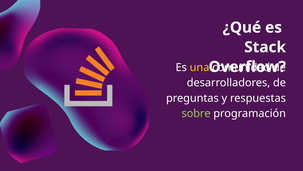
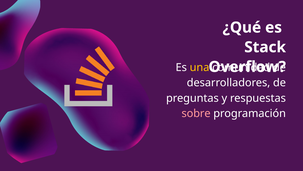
sobre colour: light green -> pink (196, 113)
